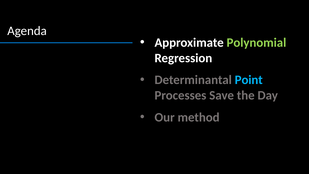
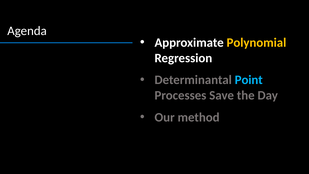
Polynomial colour: light green -> yellow (256, 43)
